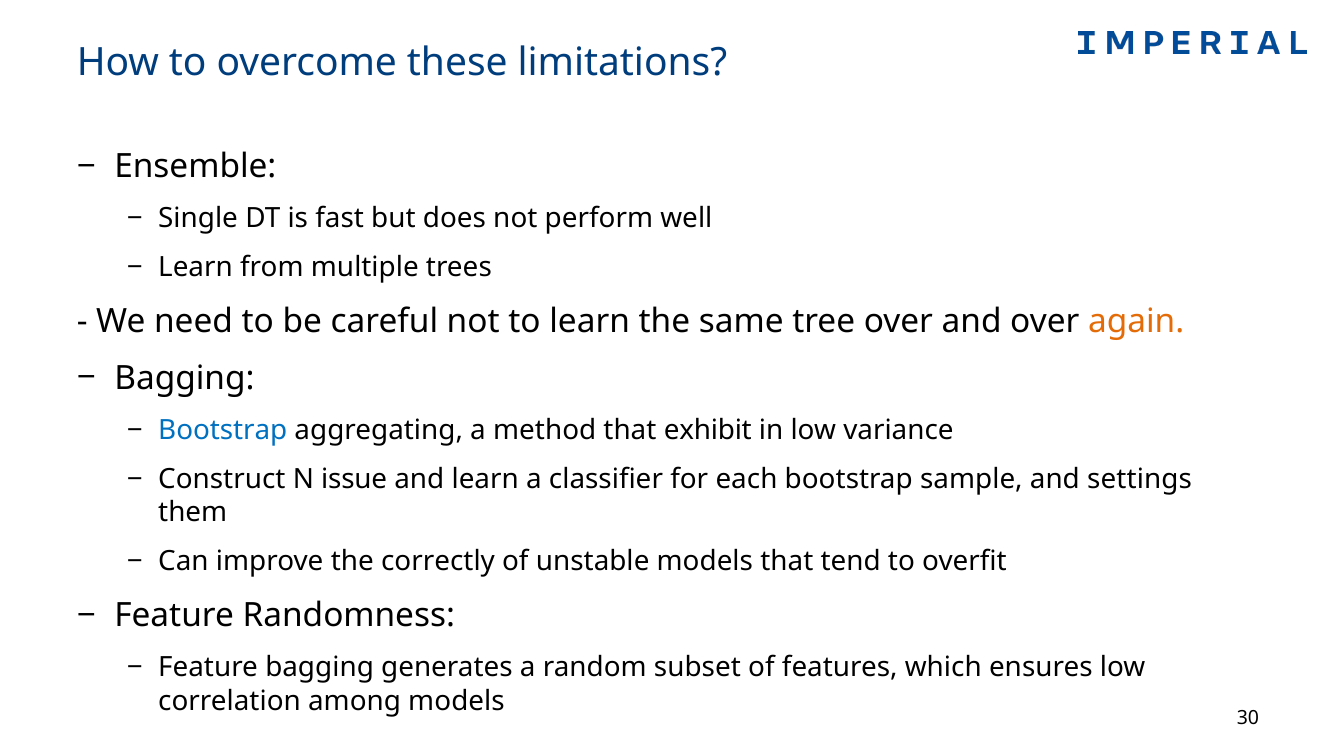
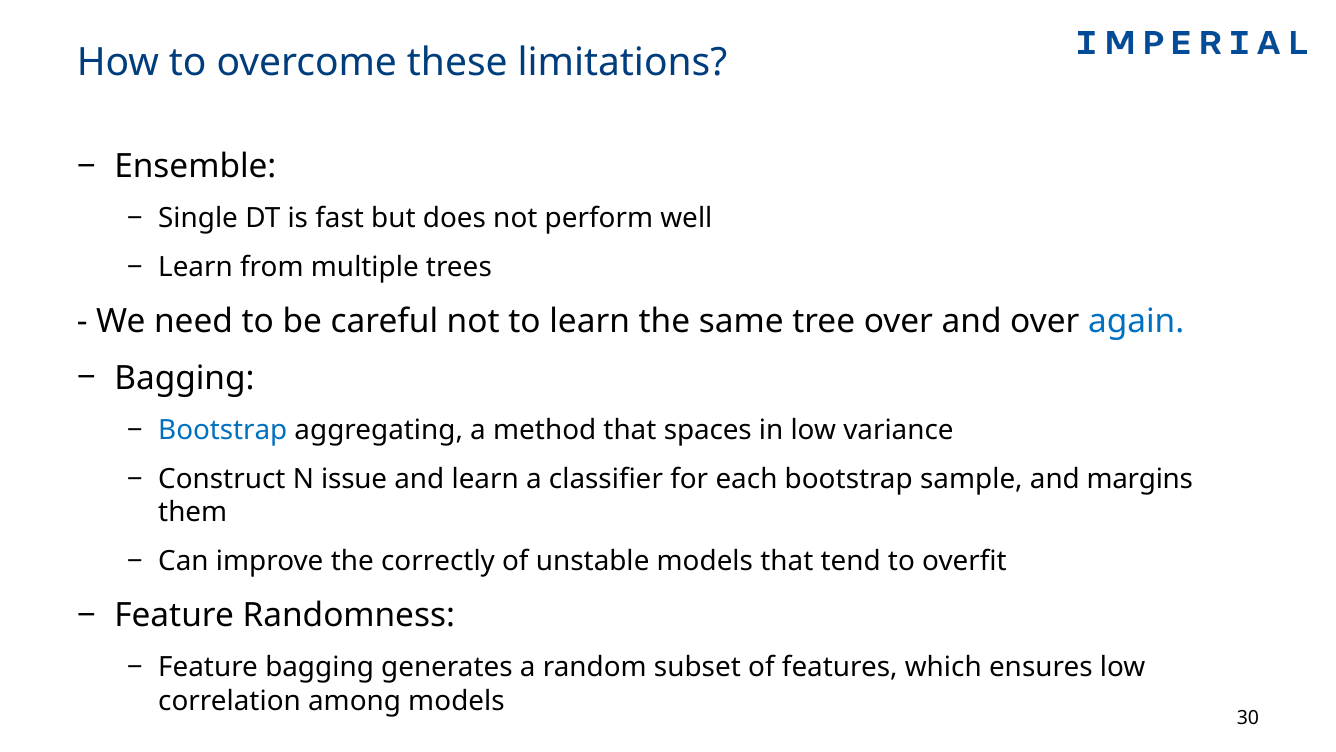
again colour: orange -> blue (1136, 321)
exhibit: exhibit -> spaces (708, 430)
settings: settings -> margins (1140, 479)
